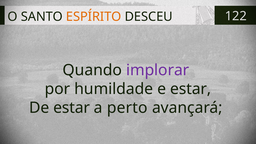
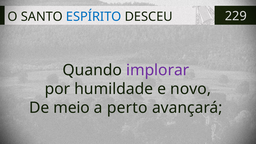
ESPÍRITO colour: orange -> blue (94, 17)
122: 122 -> 229 (236, 16)
e estar: estar -> novo (191, 89)
De estar: estar -> meio (72, 108)
